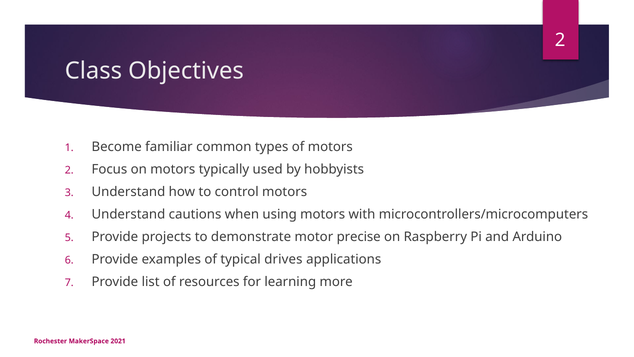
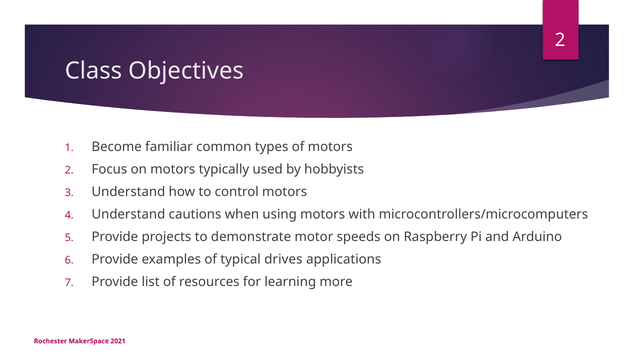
precise: precise -> speeds (359, 237)
